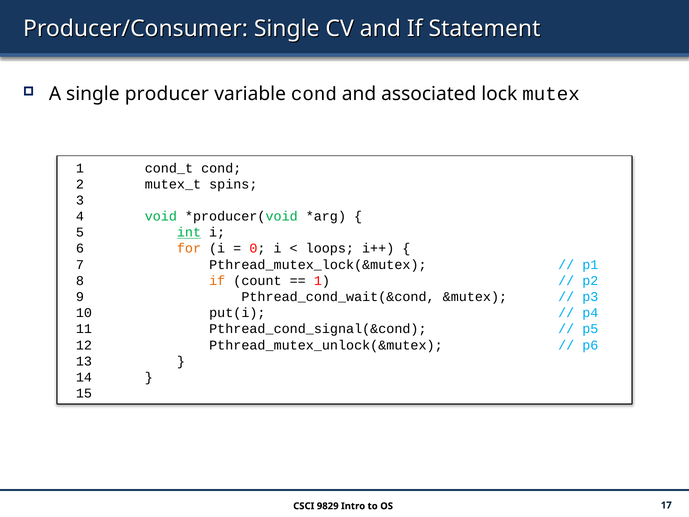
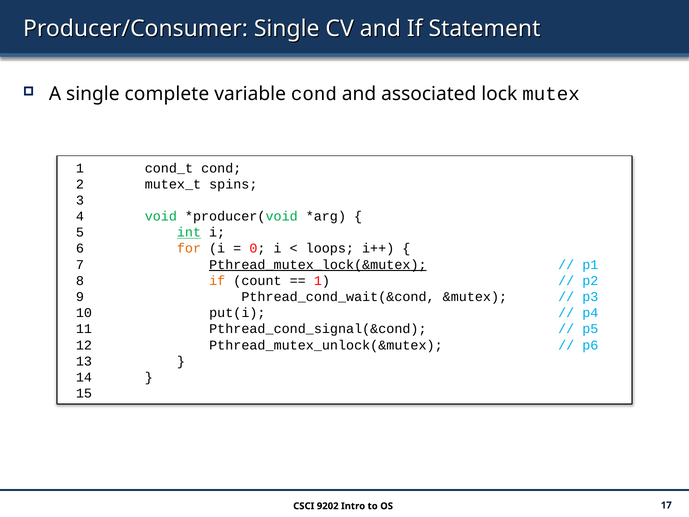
producer: producer -> complete (167, 94)
Pthread_mutex_lock(&mutex underline: none -> present (318, 265)
9829: 9829 -> 9202 (328, 506)
